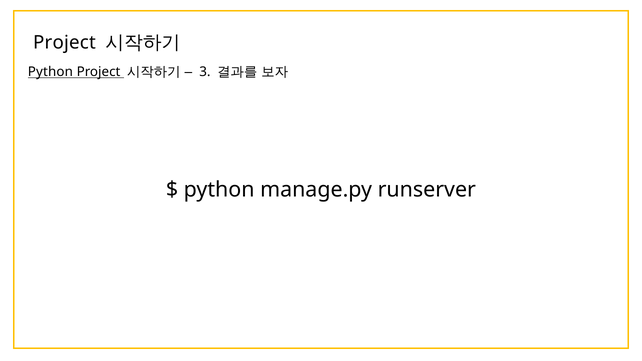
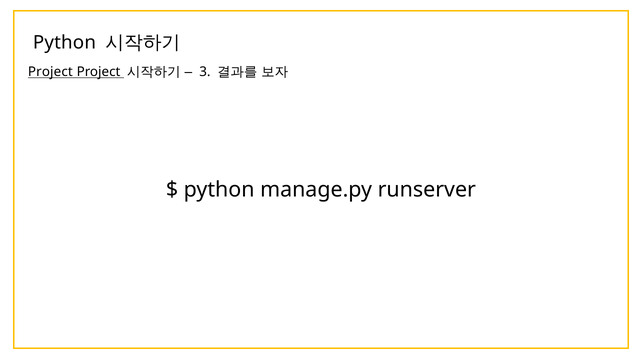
Project: Project -> Python (64, 43)
Python: Python -> Project (50, 72)
